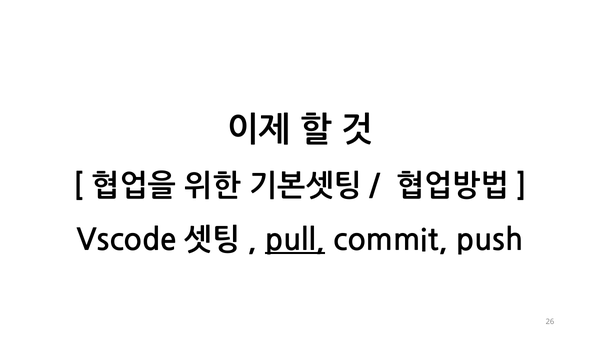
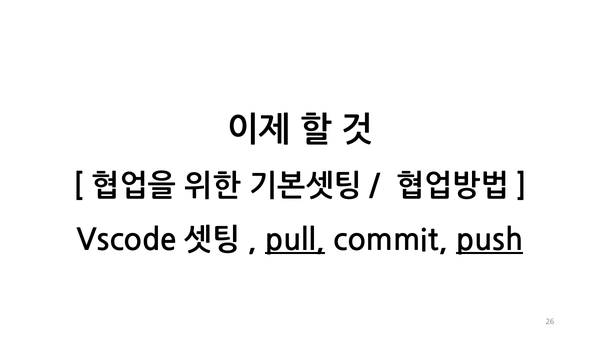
push underline: none -> present (490, 240)
